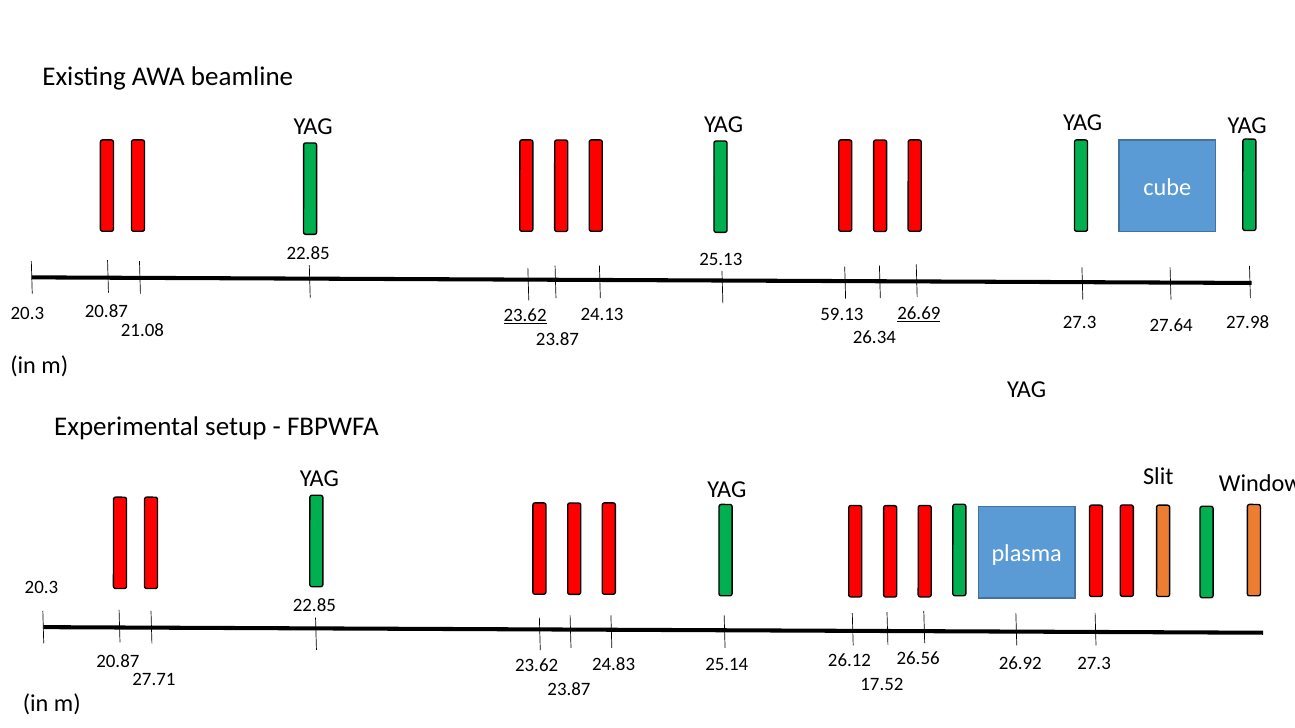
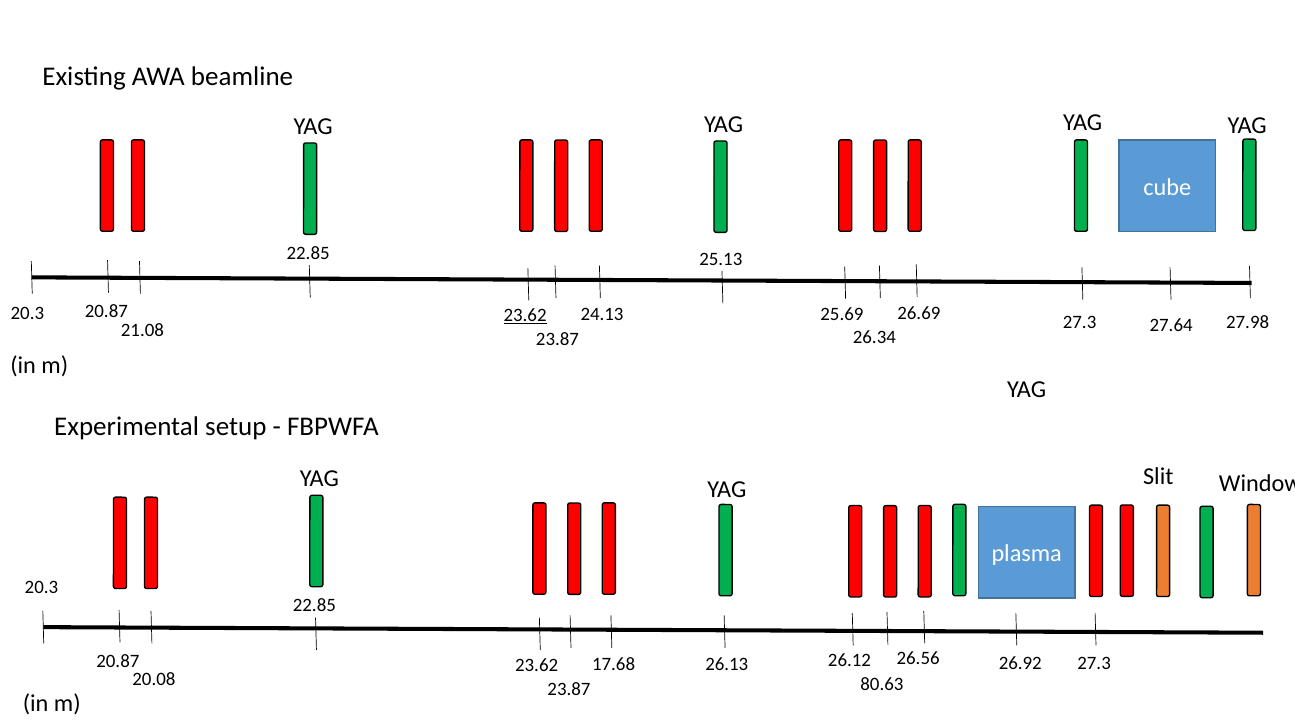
26.69 underline: present -> none (919, 314)
59.13: 59.13 -> 25.69 (842, 314)
24.83: 24.83 -> 17.68 (614, 665)
25.14: 25.14 -> 26.13 (727, 665)
27.71: 27.71 -> 20.08 (154, 680)
17.52: 17.52 -> 80.63 (882, 685)
